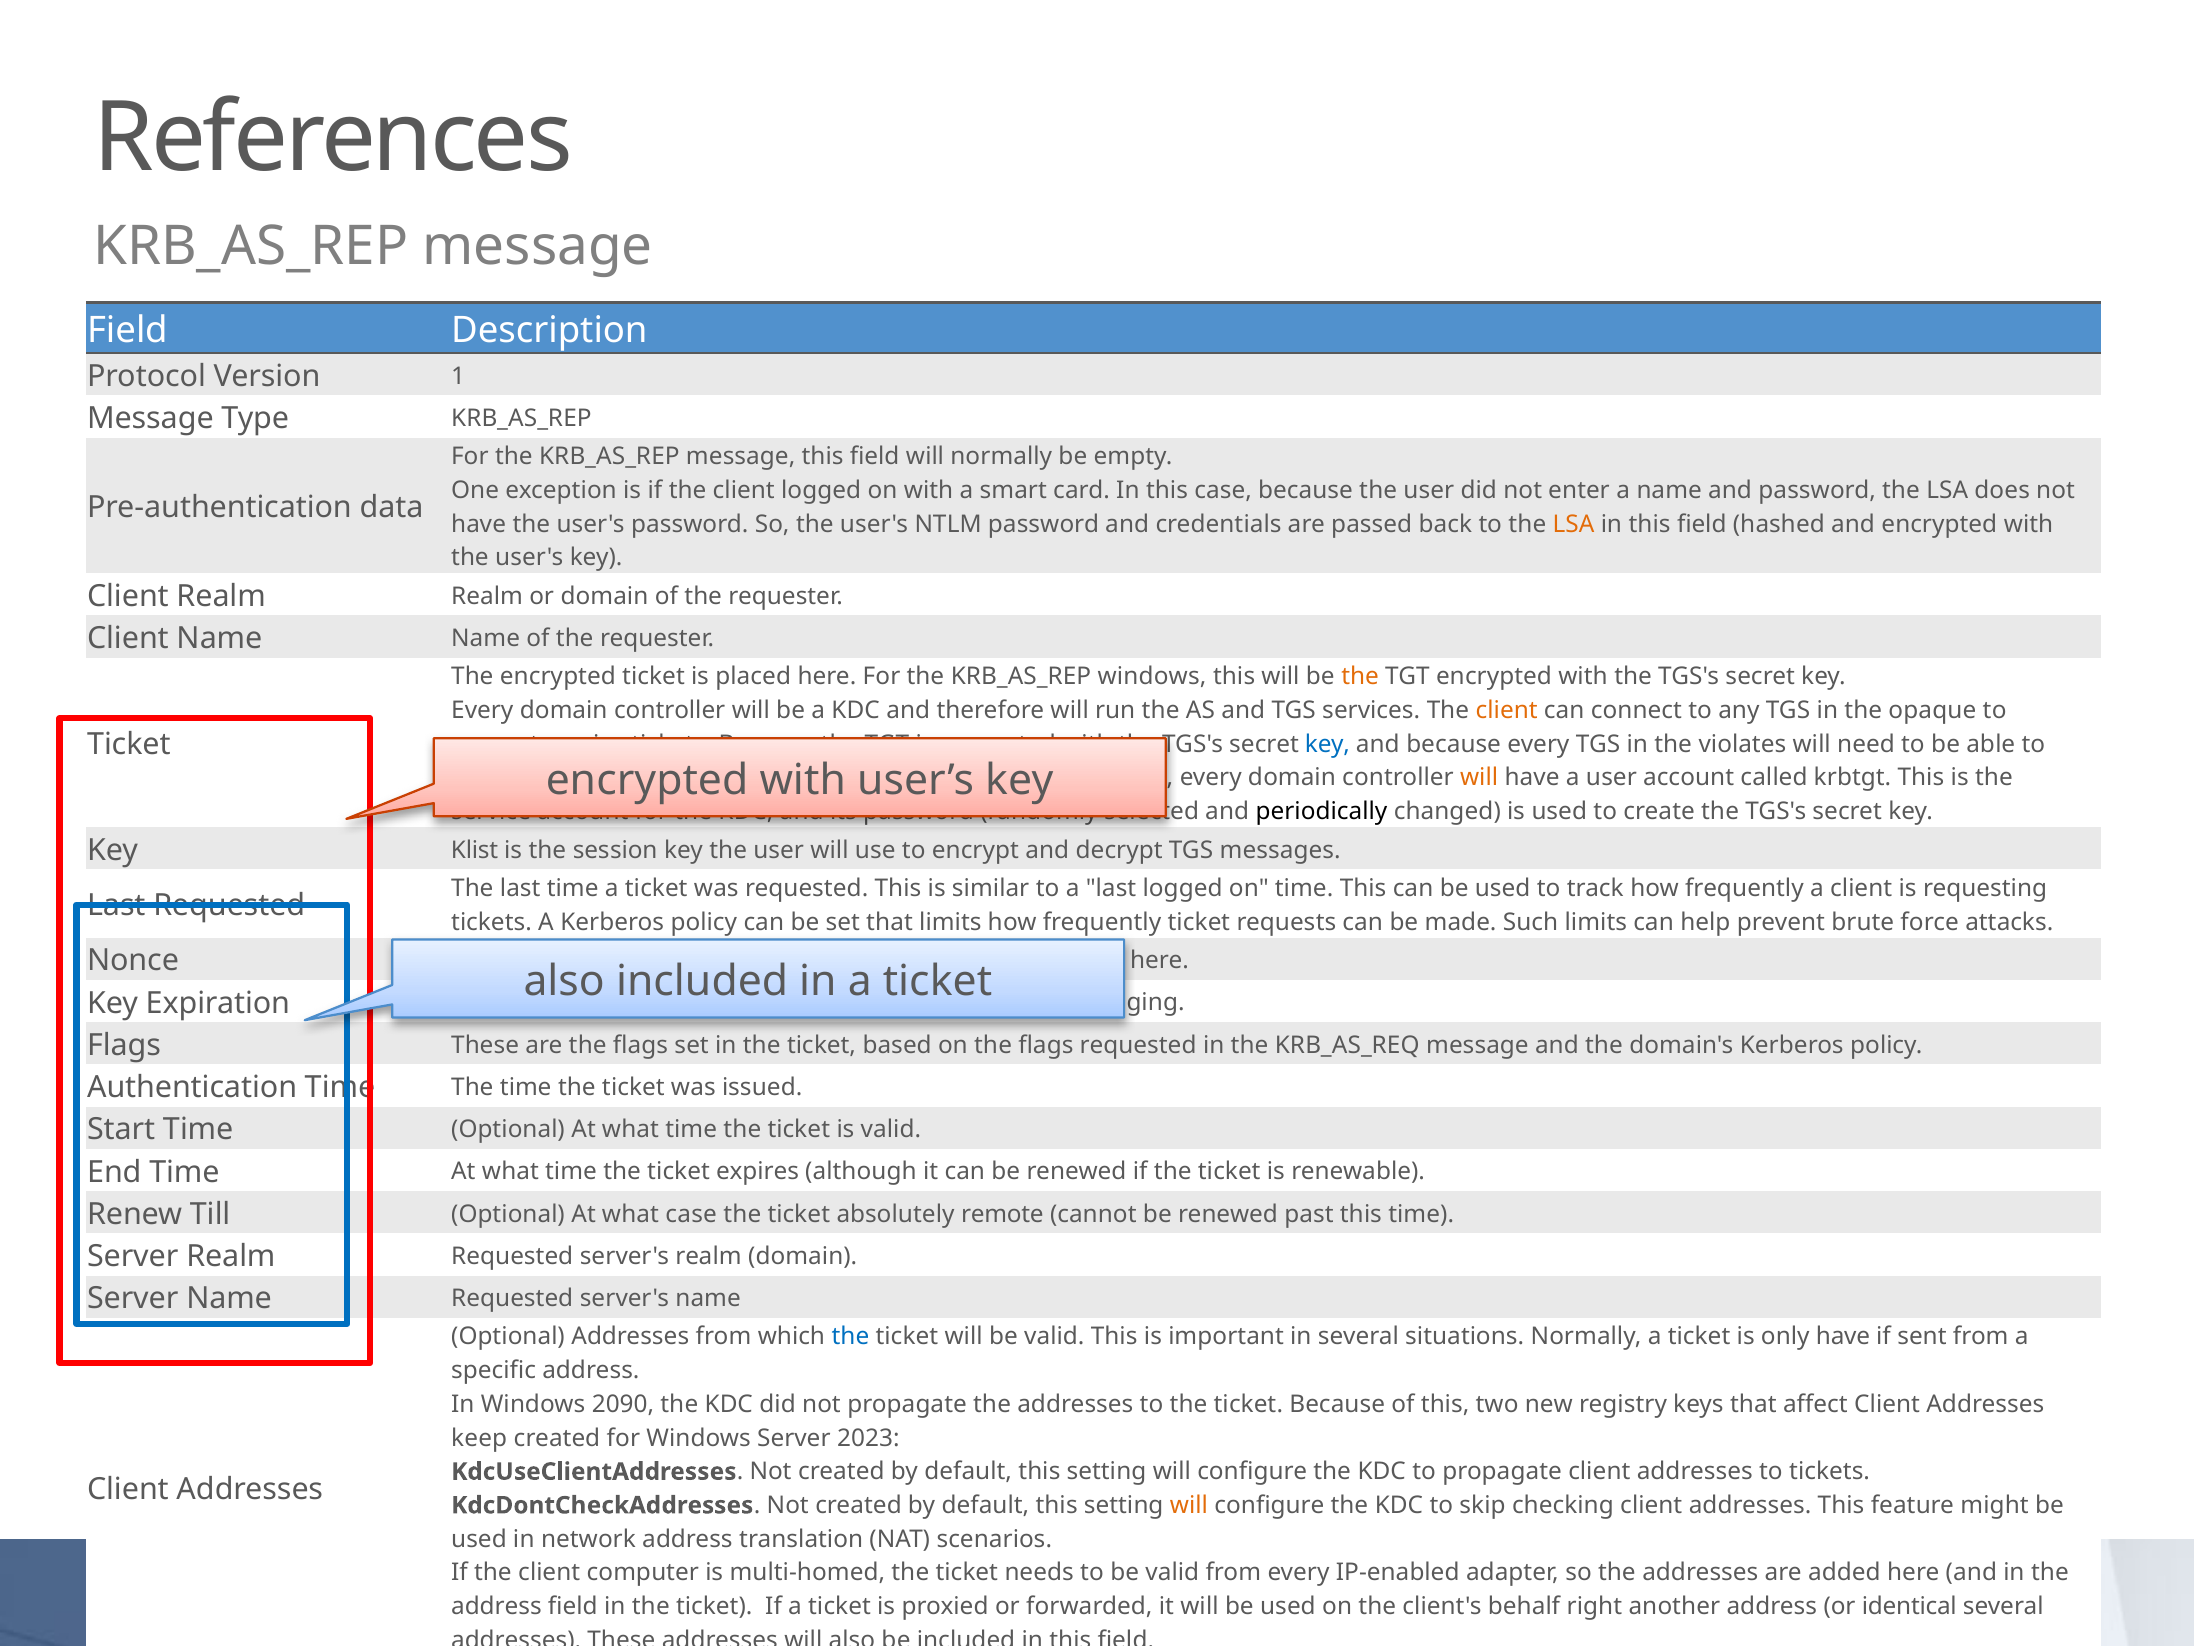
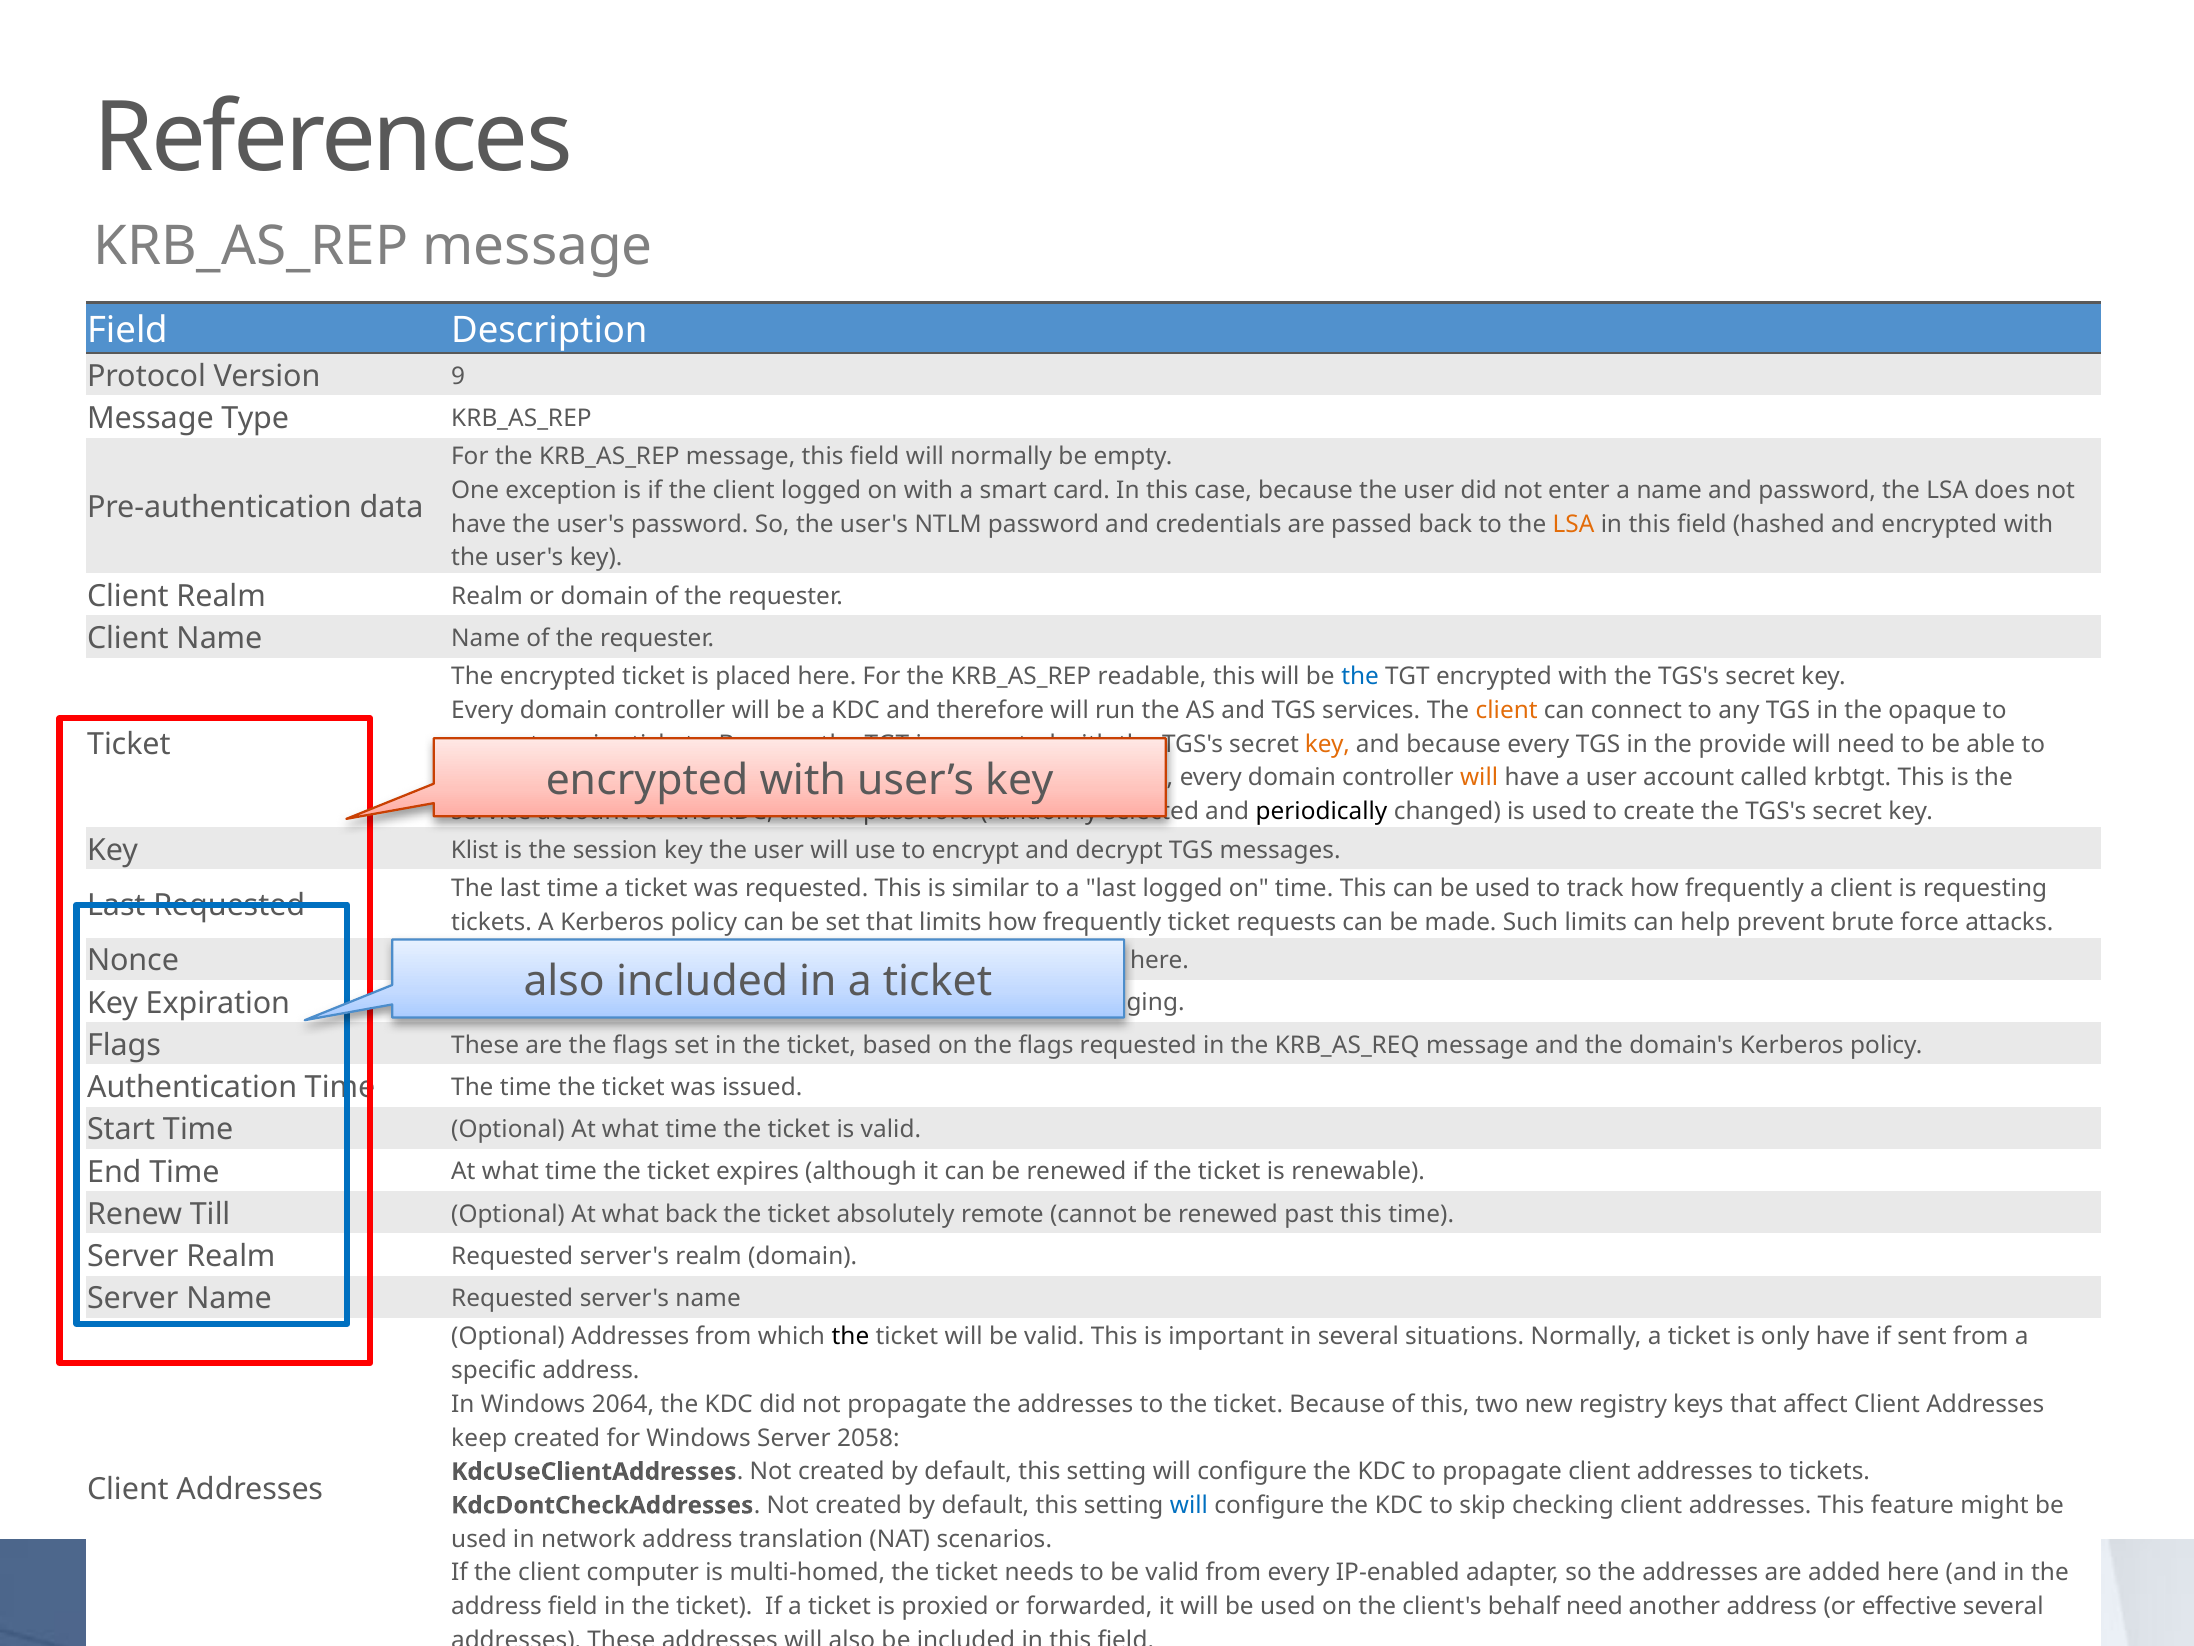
1: 1 -> 9 (458, 376)
KRB_AS_REP windows: windows -> readable (1152, 677)
the colour: orange -> blue (1360, 677)
key colour: blue -> orange (1327, 744)
violates: violates -> provide (1742, 744)
what case: case -> back (691, 1214)
the colour: blue -> black (850, 1337)
2090: 2090 -> 2064 (623, 1404)
2023: 2023 -> 2058 (868, 1438)
will colour: orange -> blue (1189, 1505)
behalf right: right -> need (1595, 1606)
or identical: identical -> effective (1909, 1606)
